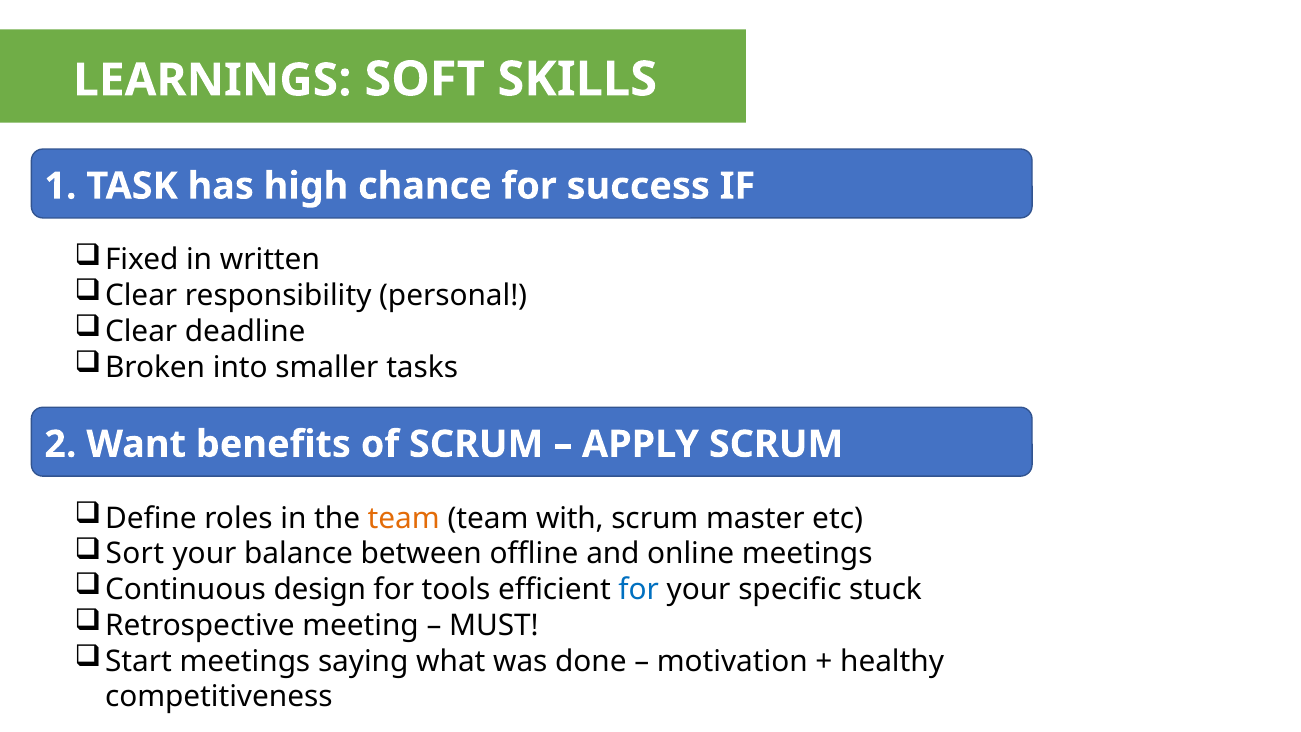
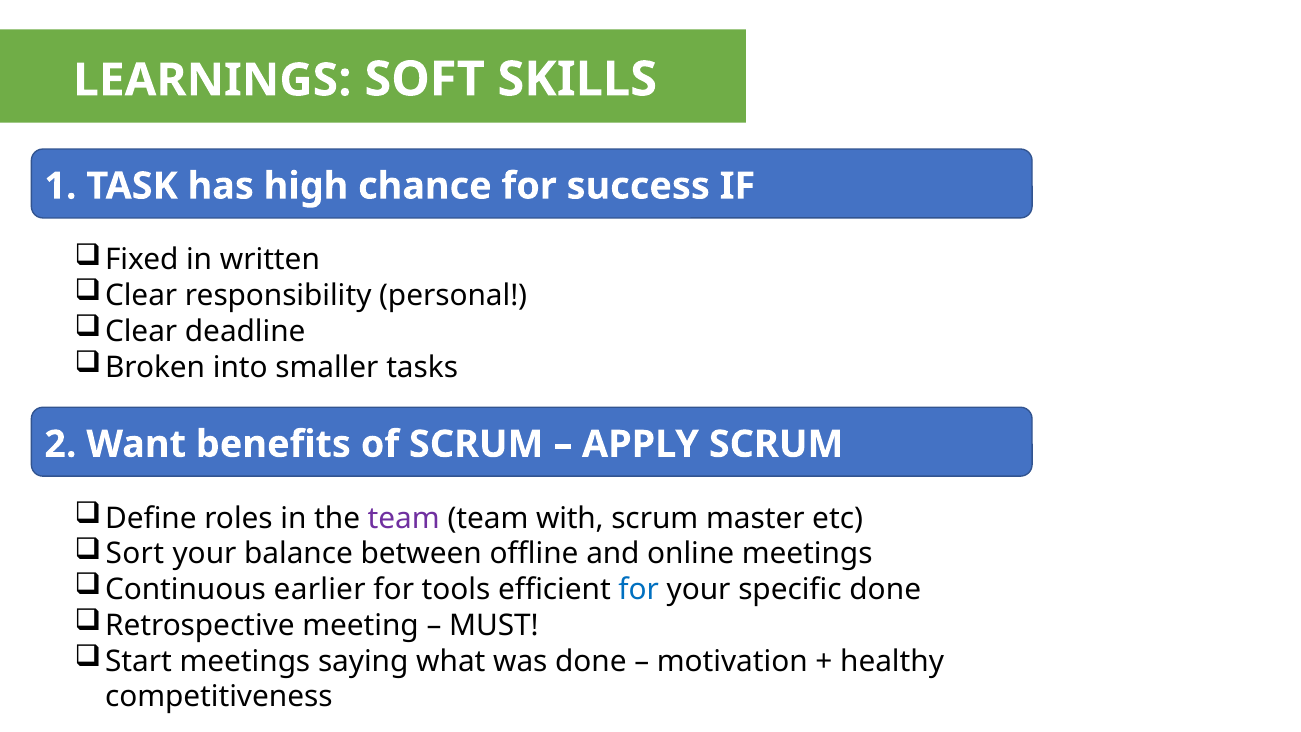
team colour: orange -> purple (404, 518)
design: design -> earlier (320, 590)
specific stuck: stuck -> done (885, 590)
